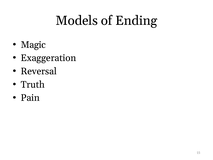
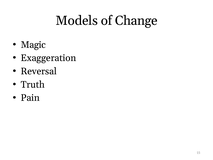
Ending: Ending -> Change (136, 21)
